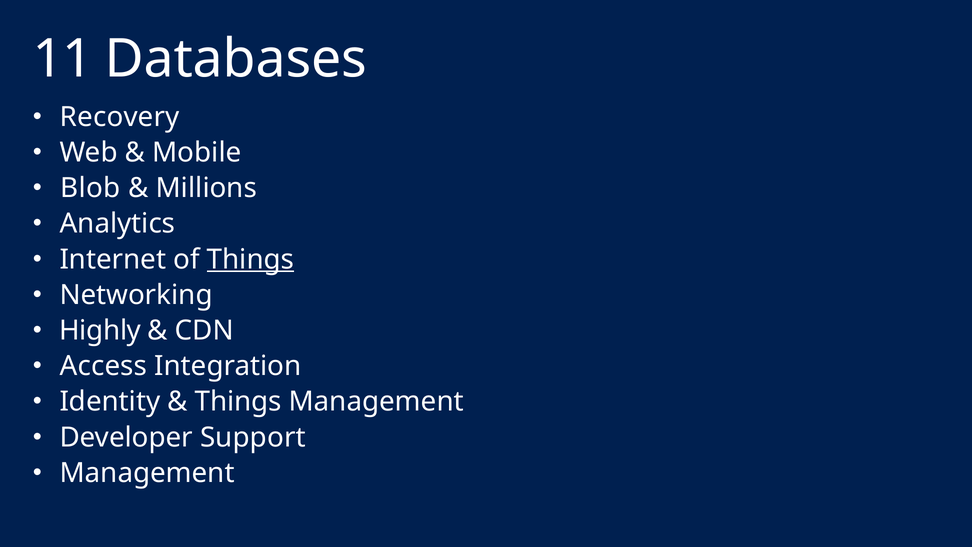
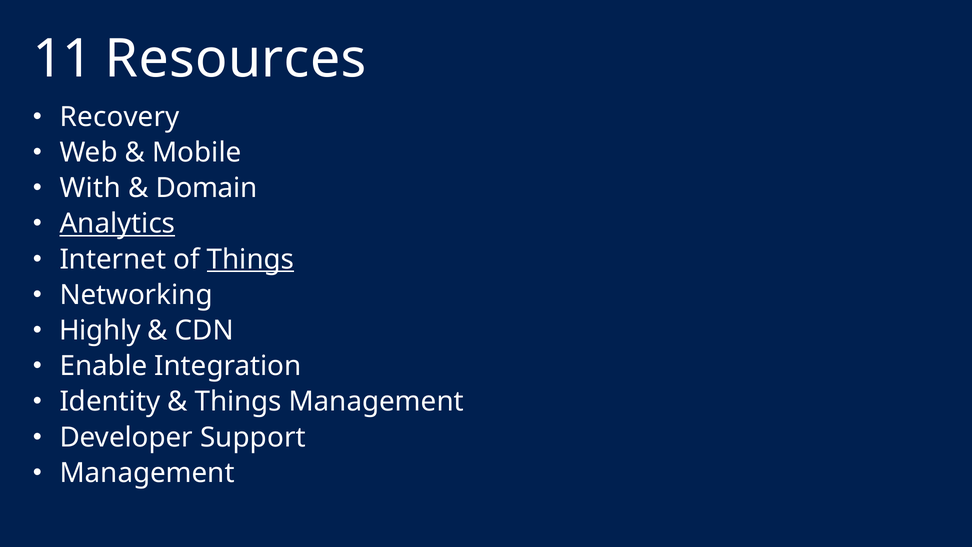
Databases: Databases -> Resources (236, 59)
Blob: Blob -> With (90, 188)
Millions: Millions -> Domain (207, 188)
Analytics underline: none -> present (117, 224)
Access: Access -> Enable (103, 366)
